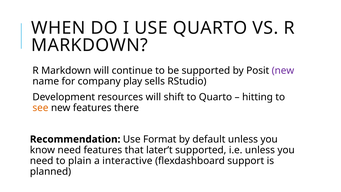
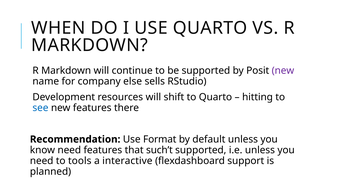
play: play -> else (133, 81)
see colour: orange -> blue (40, 108)
later’t: later’t -> such’t (159, 150)
plain: plain -> tools (80, 161)
